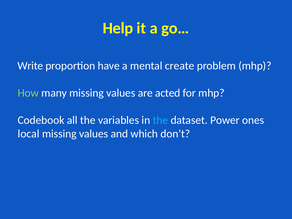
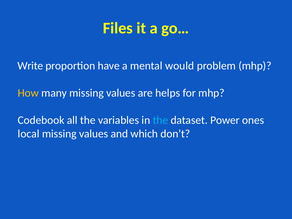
Help: Help -> Files (118, 28)
create: create -> would (180, 66)
How colour: light green -> yellow (28, 93)
acted: acted -> helps (168, 93)
